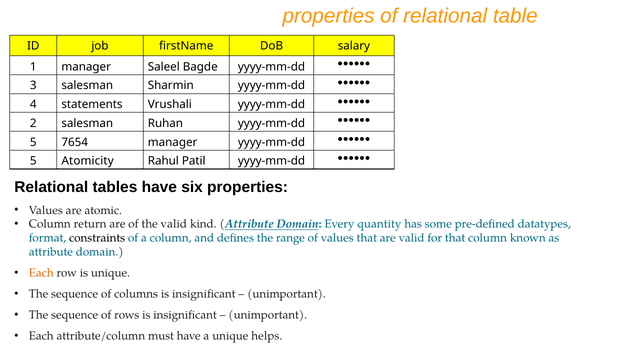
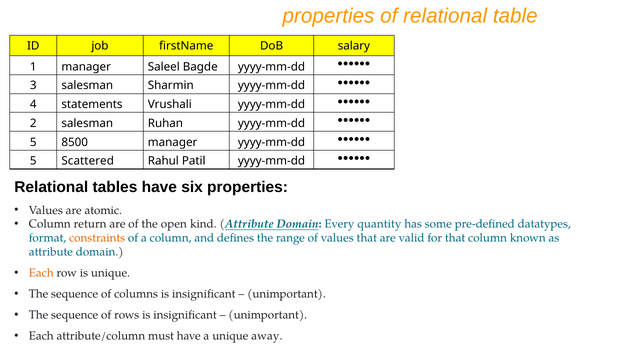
7654: 7654 -> 8500 (75, 142)
Atomicity: Atomicity -> Scattered (88, 161)
the valid: valid -> open (174, 224)
constraints colour: black -> orange (97, 238)
helps: helps -> away (267, 336)
